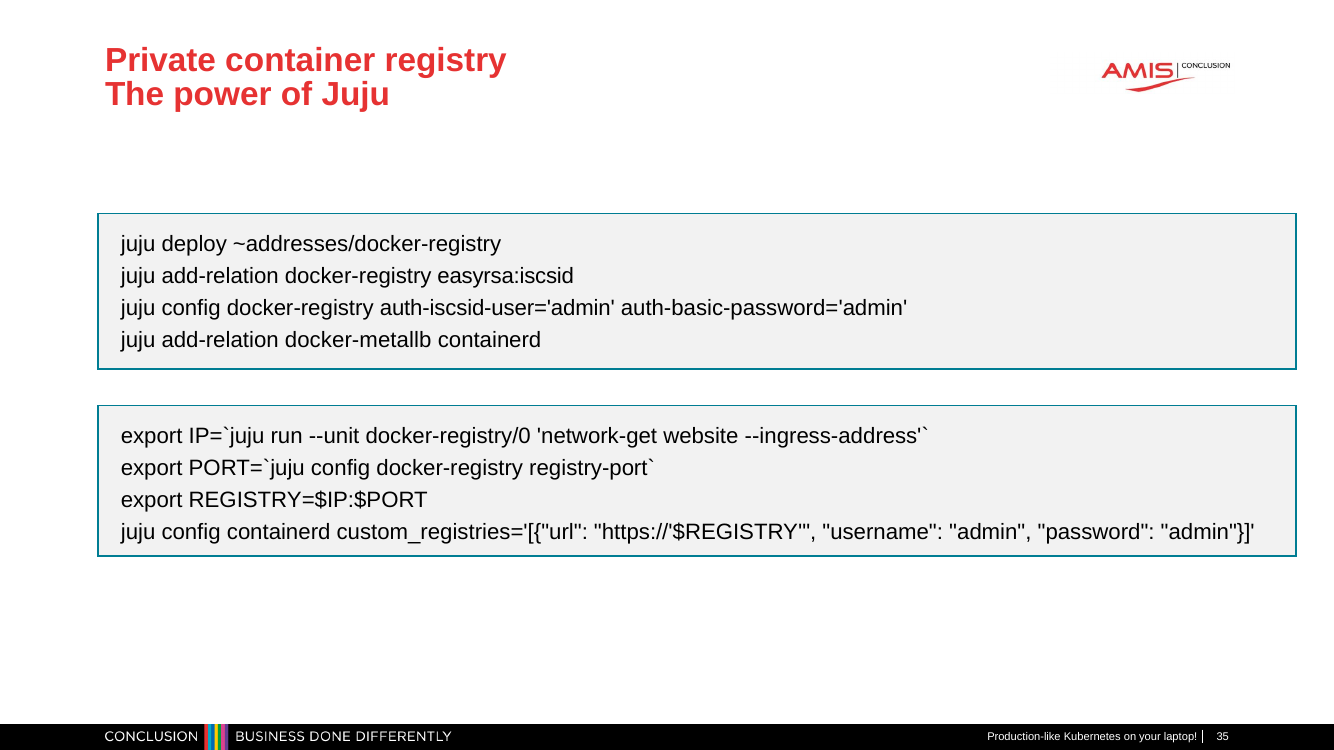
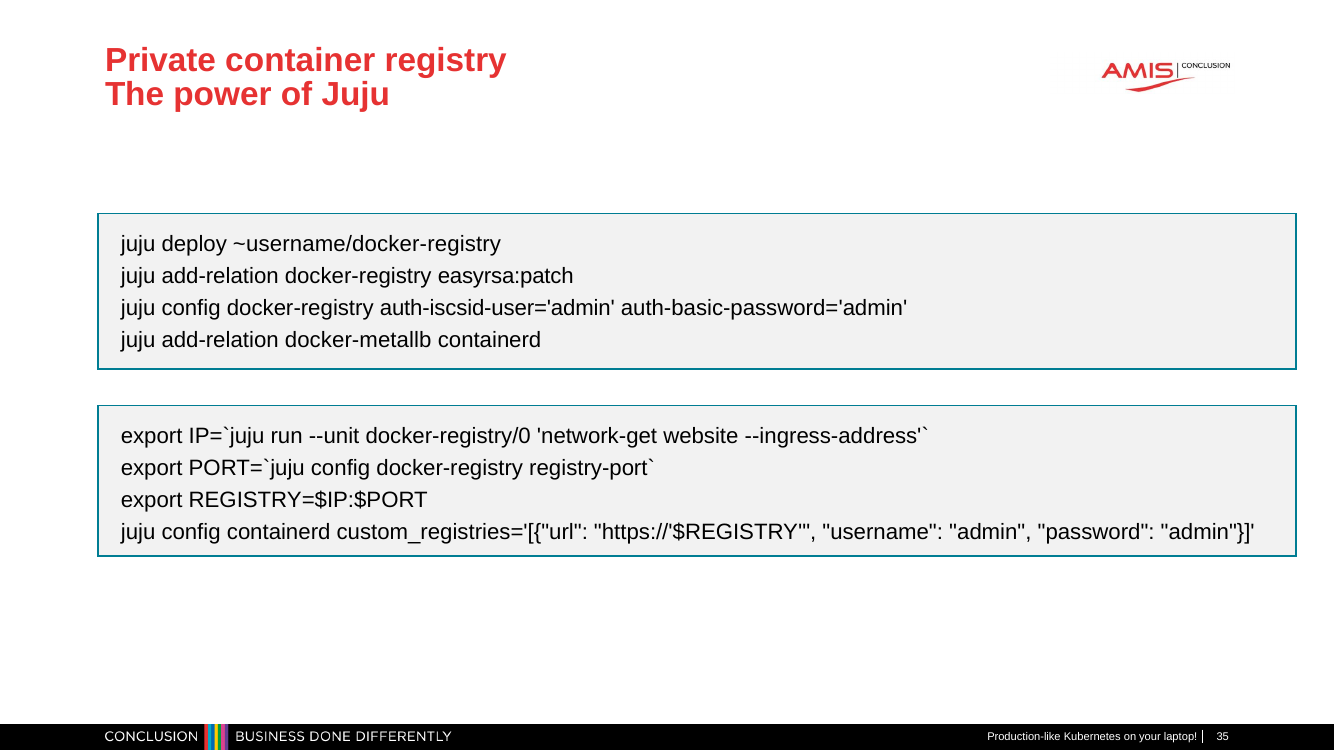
~addresses/docker-registry: ~addresses/docker-registry -> ~username/docker-registry (367, 245)
easyrsa:iscsid: easyrsa:iscsid -> easyrsa:patch (506, 277)
